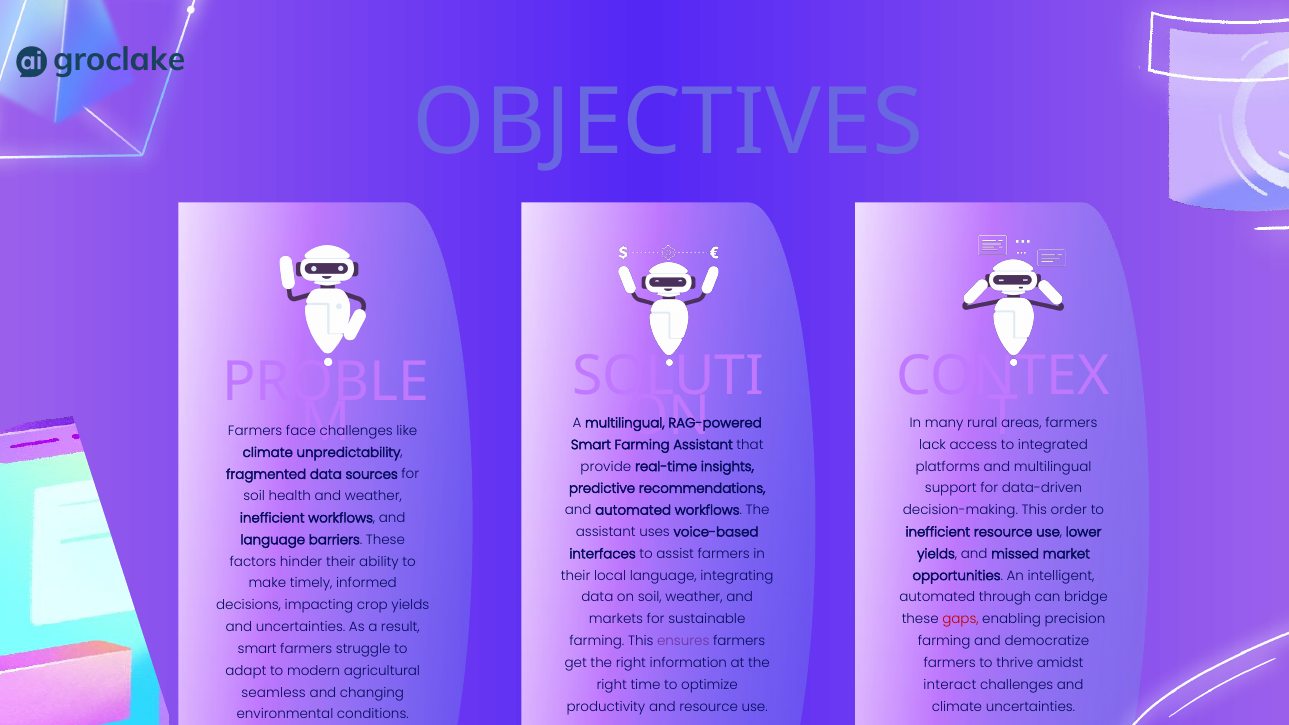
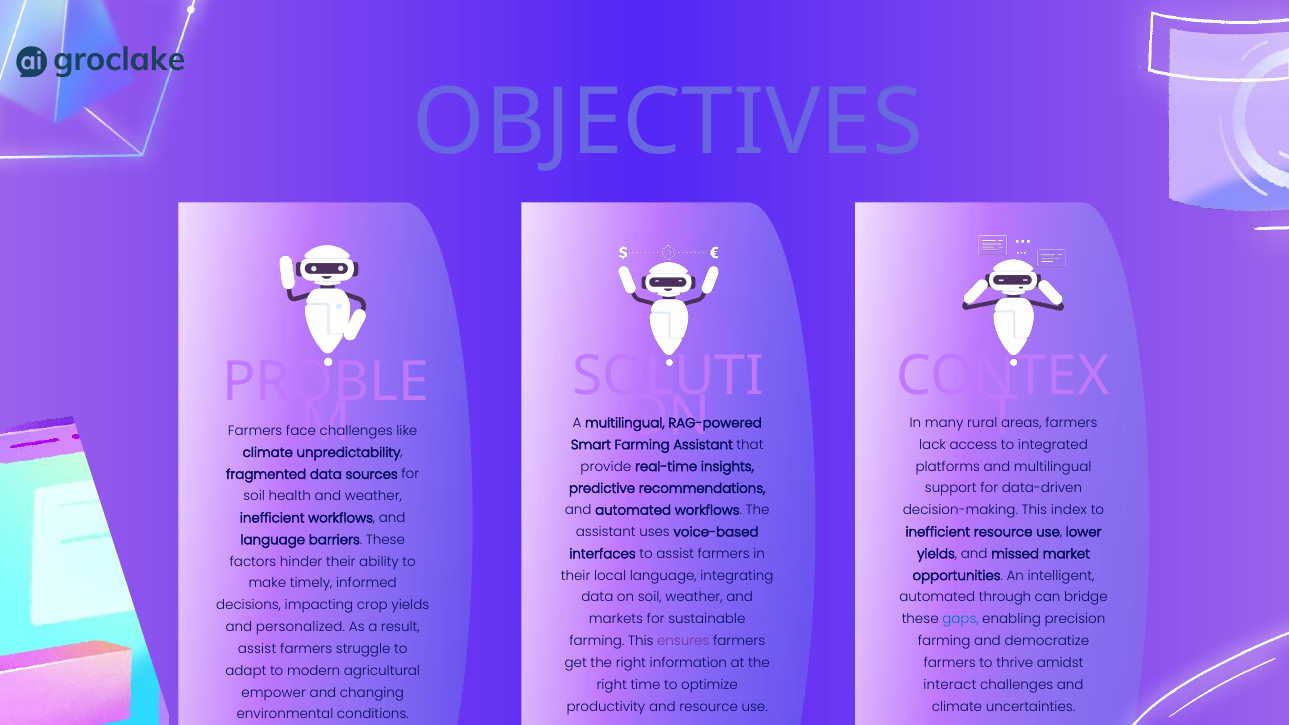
order: order -> index (1069, 510)
gaps colour: red -> blue (960, 619)
and uncertainties: uncertainties -> personalized (301, 627)
smart: smart -> assist (257, 649)
seamless: seamless -> empower (274, 693)
